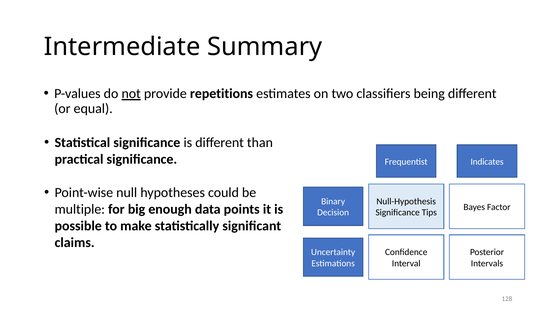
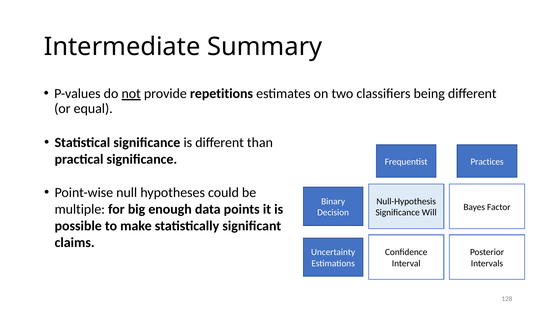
Indicates: Indicates -> Practices (487, 162)
Tips: Tips -> Will (429, 212)
